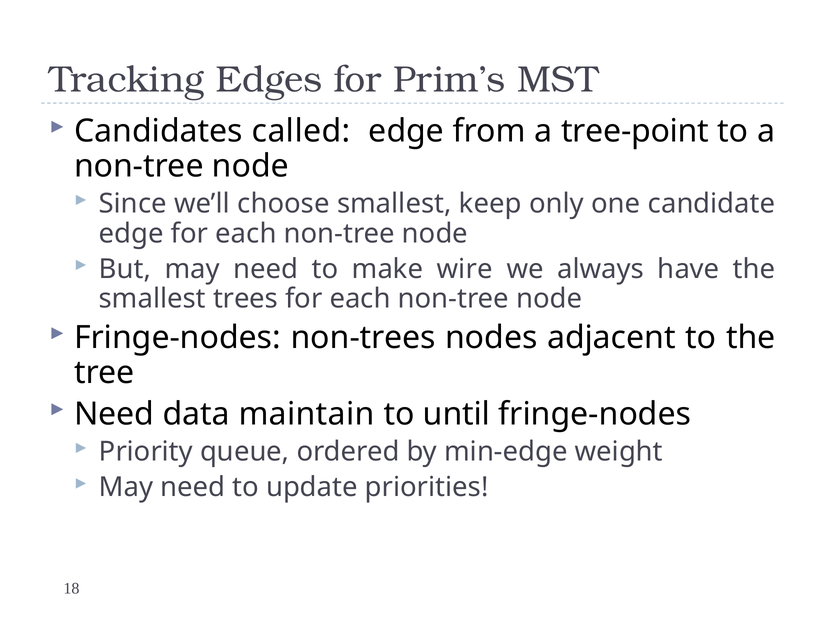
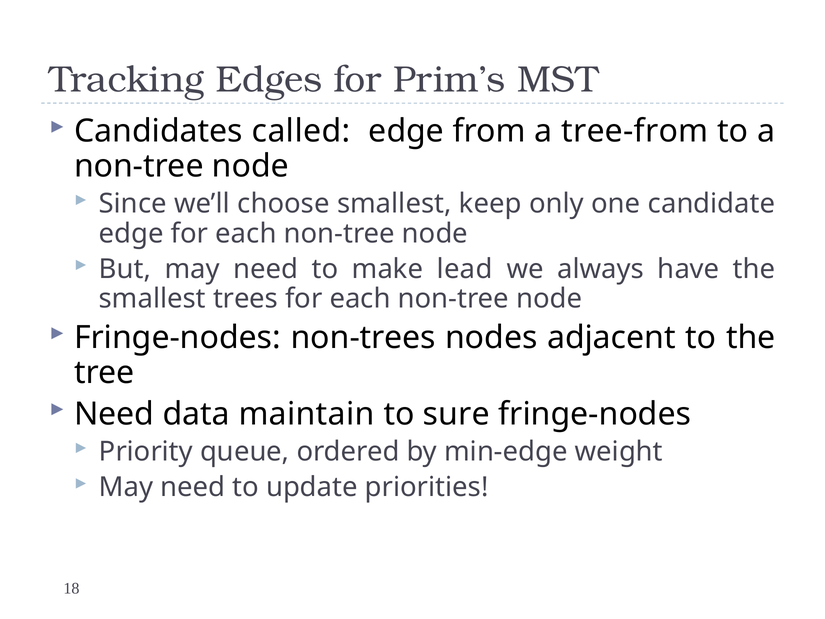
tree-point: tree-point -> tree-from (635, 131)
wire: wire -> lead (465, 269)
until: until -> sure (456, 414)
